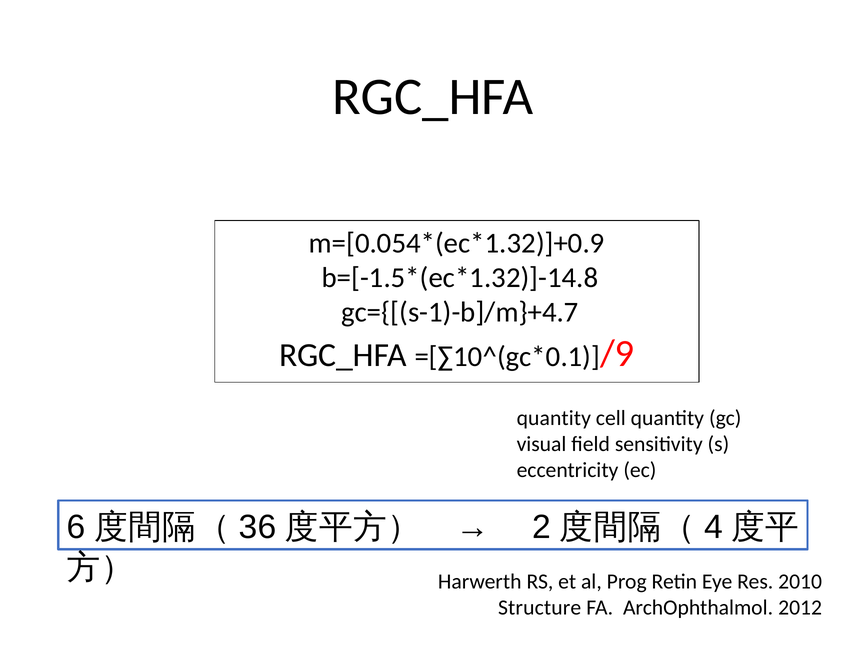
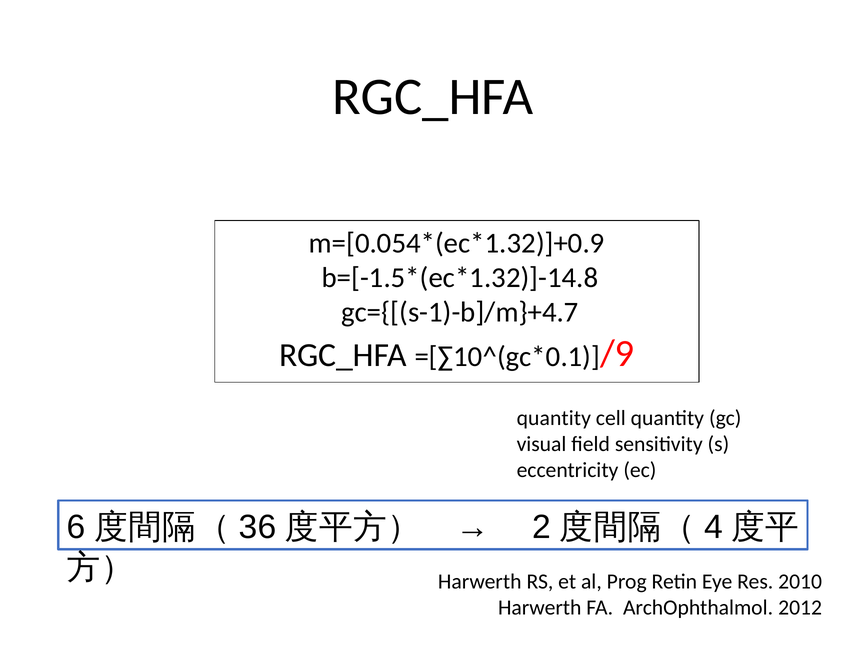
Structure: Structure -> Harwerth (540, 608)
